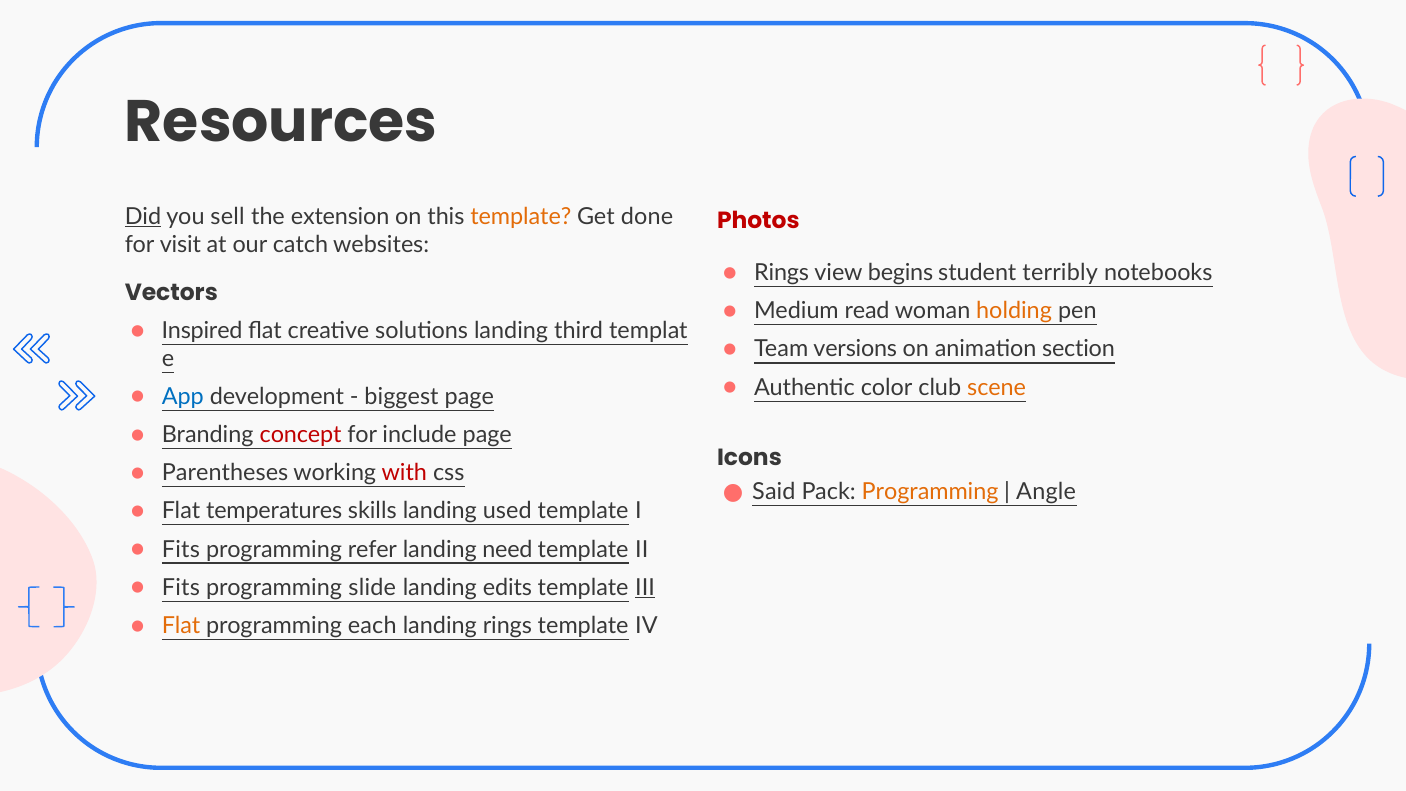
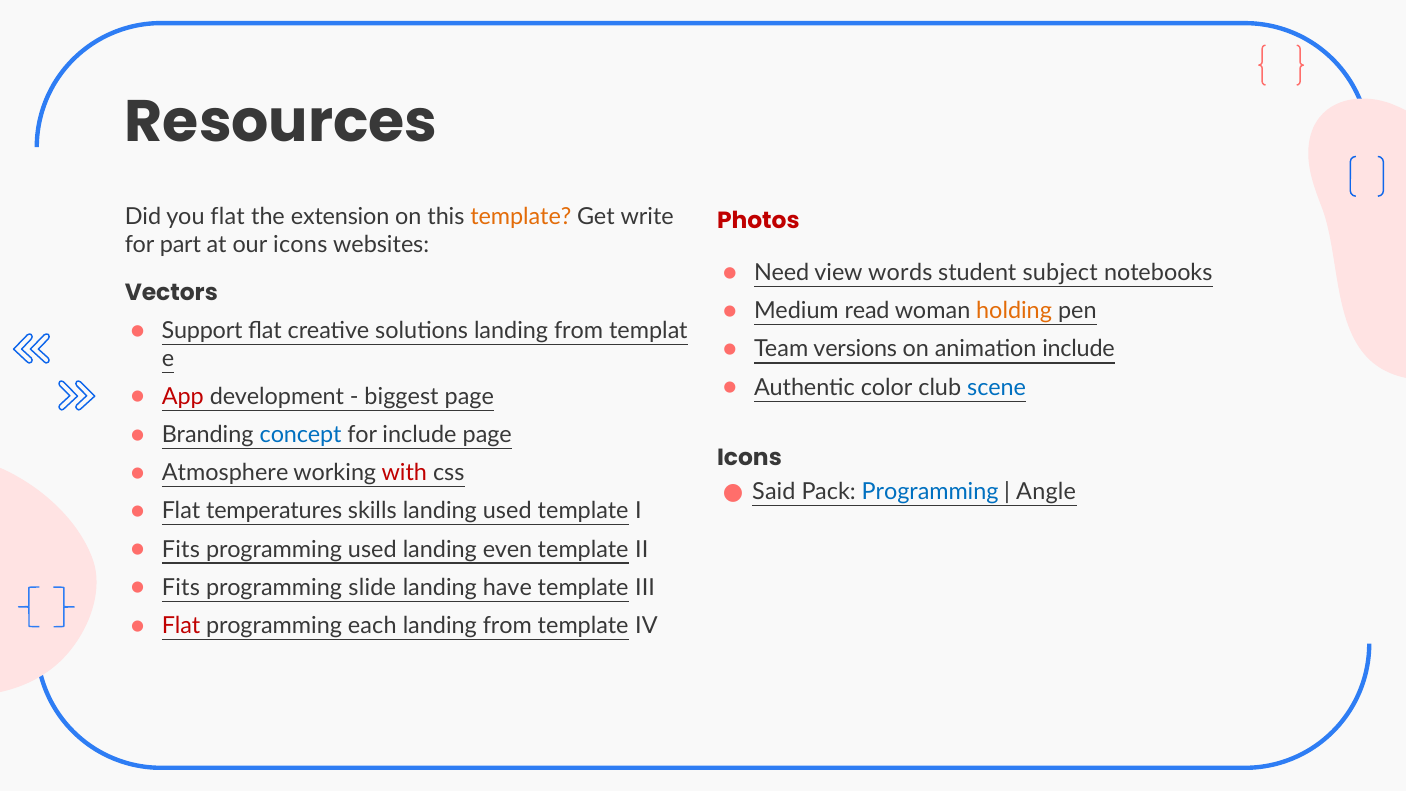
Did underline: present -> none (143, 217)
you sell: sell -> flat (228, 217)
done: done -> write (647, 217)
visit: visit -> part (180, 245)
our catch: catch -> icons (300, 245)
Rings: Rings -> Need (782, 273)
begins: begins -> words (900, 273)
terribly: terribly -> subject (1060, 273)
Inspired: Inspired -> Support (202, 331)
solutions landing third: third -> from (579, 331)
animation section: section -> include (1079, 349)
scene colour: orange -> blue (997, 387)
App colour: blue -> red (183, 396)
concept colour: red -> blue (301, 435)
Parentheses: Parentheses -> Atmosphere (225, 473)
Programming colour: orange -> blue (930, 492)
programming refer: refer -> used (372, 549)
need: need -> even (507, 549)
edits: edits -> have (507, 587)
III underline: present -> none (645, 587)
Flat colour: orange -> red (181, 626)
rings: rings -> from (507, 626)
